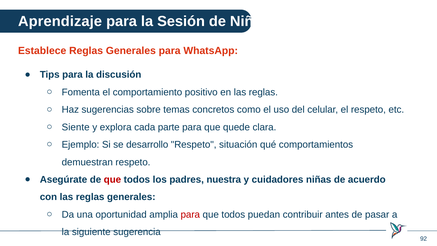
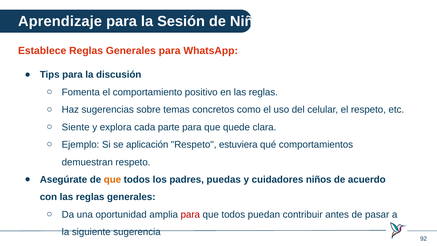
desarrollo: desarrollo -> aplicación (147, 145)
situación: situación -> estuviera (238, 145)
que colour: red -> orange (112, 179)
nuestra: nuestra -> puedas (224, 179)
niñas: niñas -> niños (319, 179)
